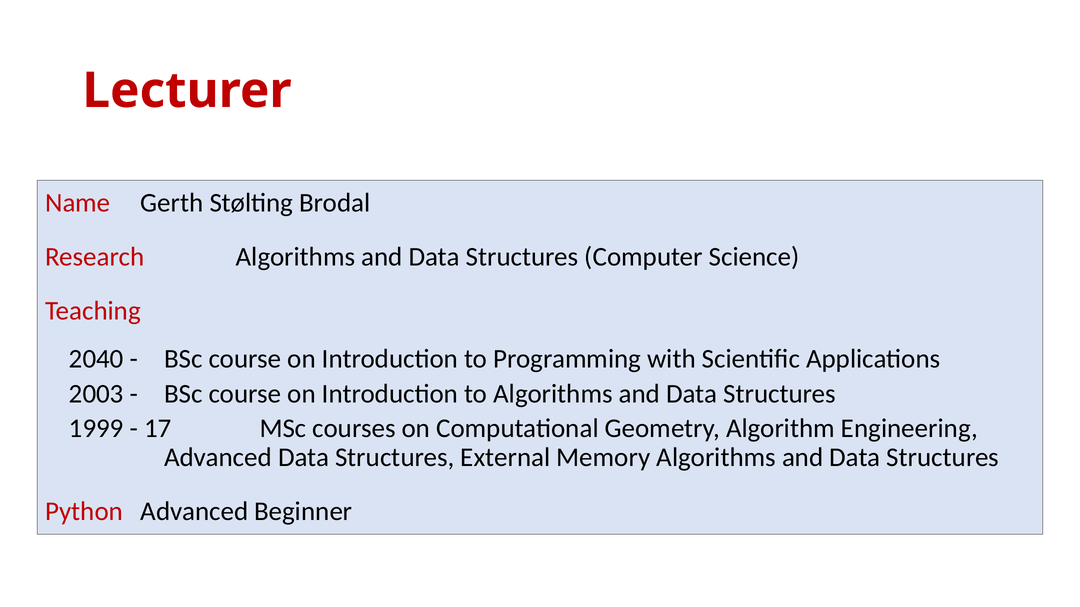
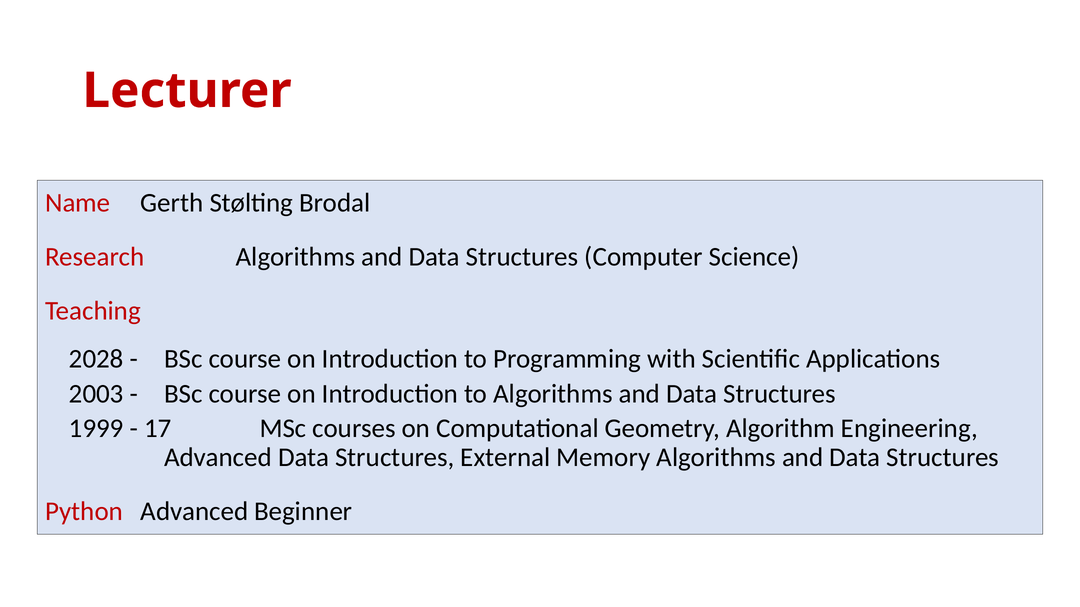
2040: 2040 -> 2028 (96, 359)
